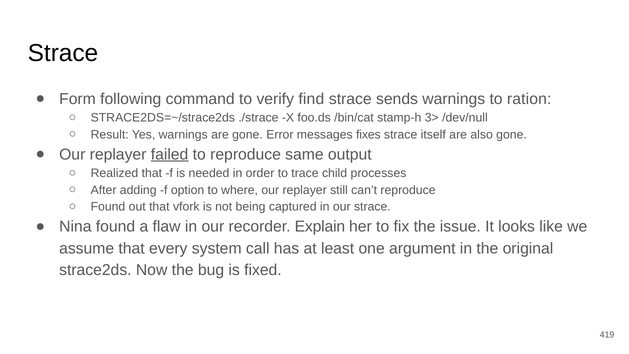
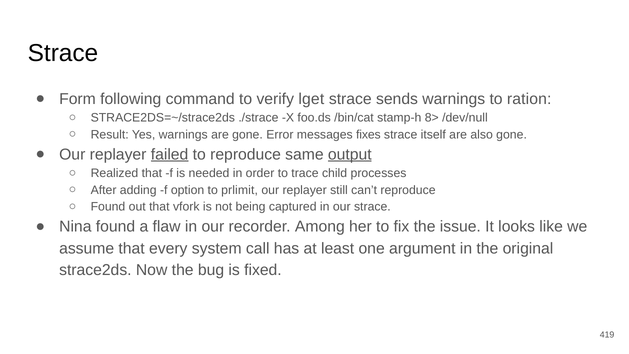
find: find -> lget (311, 99)
3>: 3> -> 8> (432, 118)
output underline: none -> present (350, 154)
where: where -> prlimit (240, 190)
Explain: Explain -> Among (320, 227)
